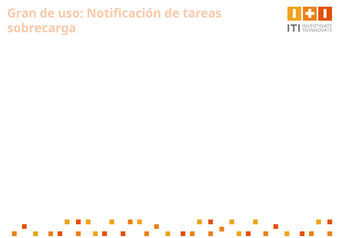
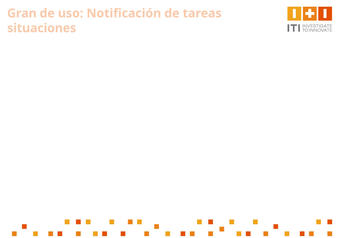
sobrecarga: sobrecarga -> situaciones (42, 28)
